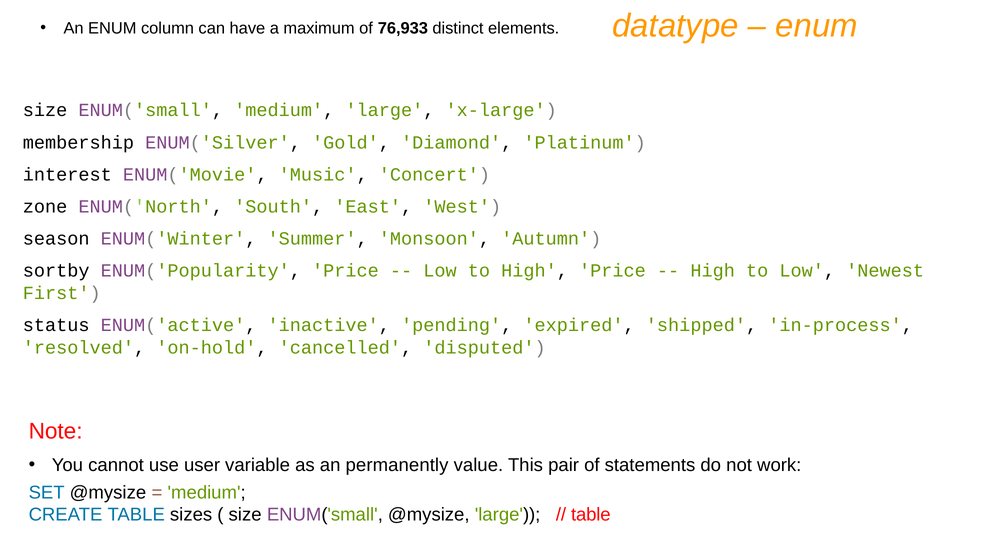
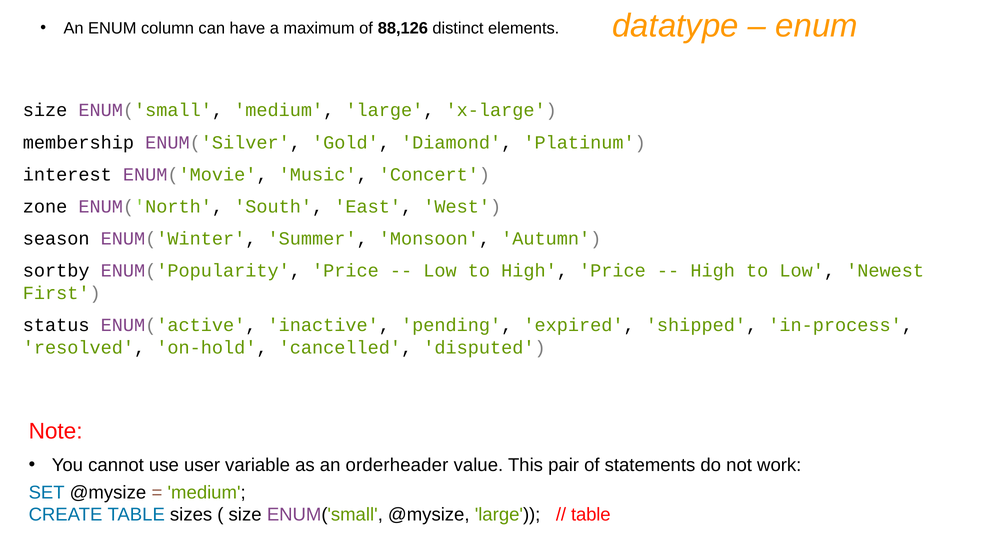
76,933: 76,933 -> 88,126 (403, 28)
permanently: permanently -> orderheader (397, 466)
